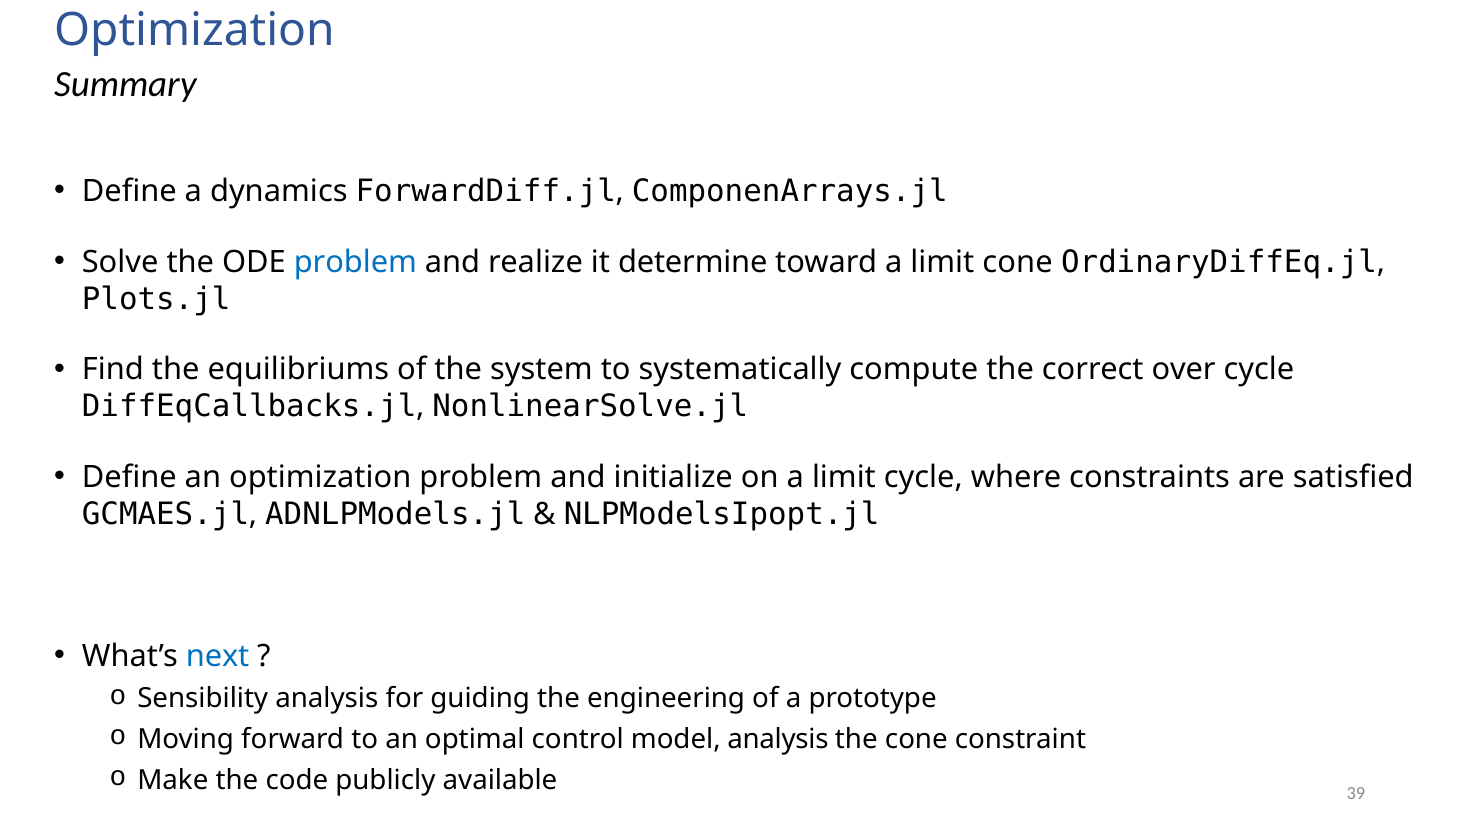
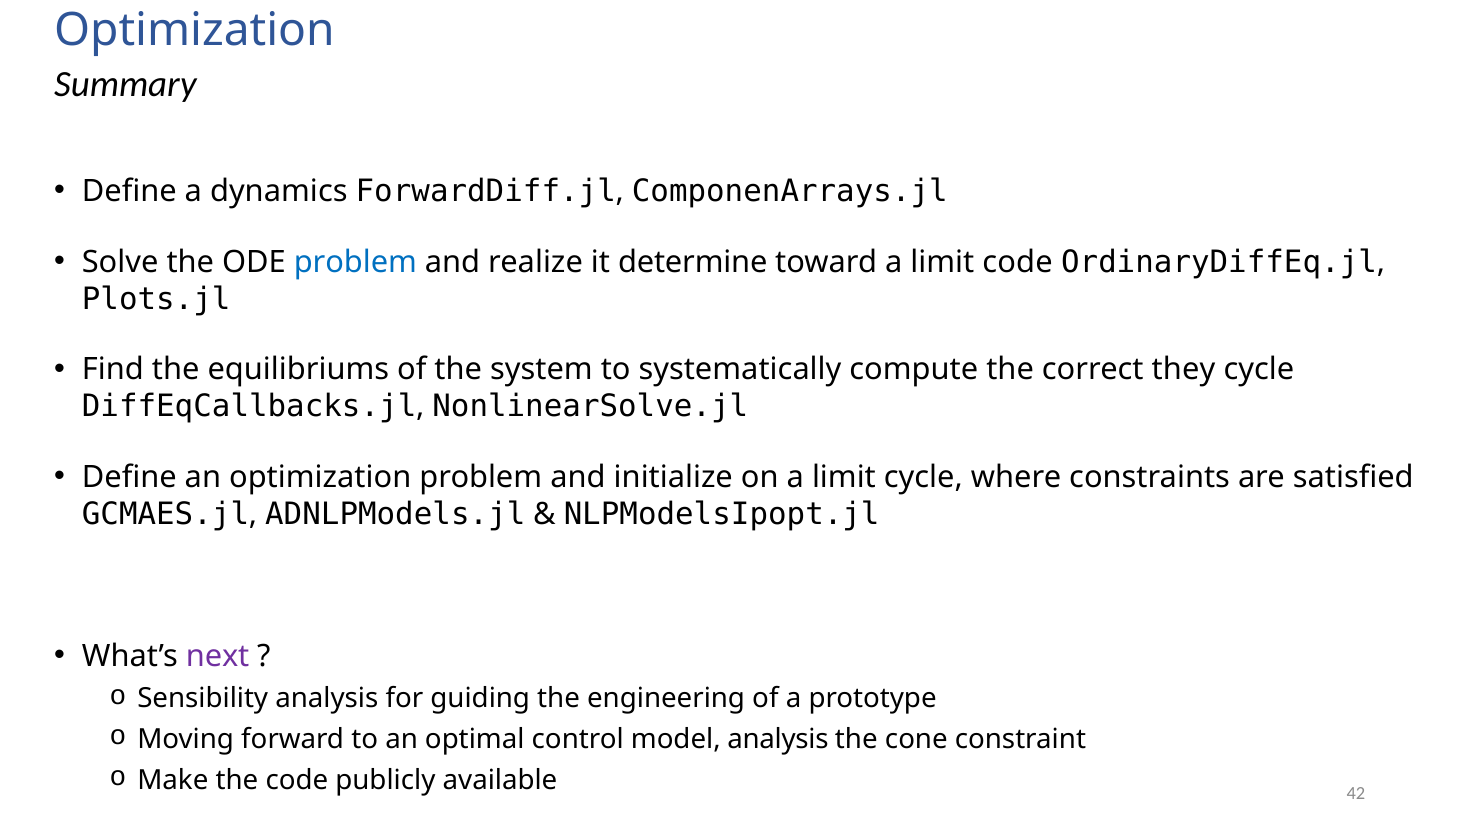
limit cone: cone -> code (1017, 262)
over: over -> they (1183, 370)
next colour: blue -> purple (218, 656)
39: 39 -> 42 (1356, 794)
